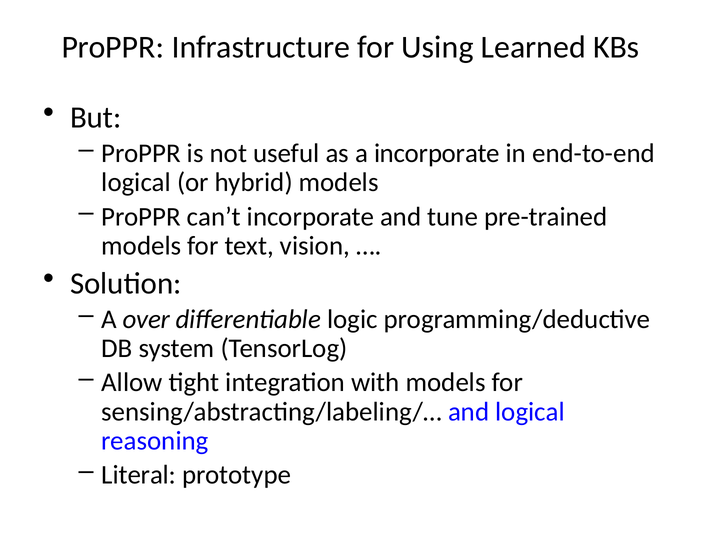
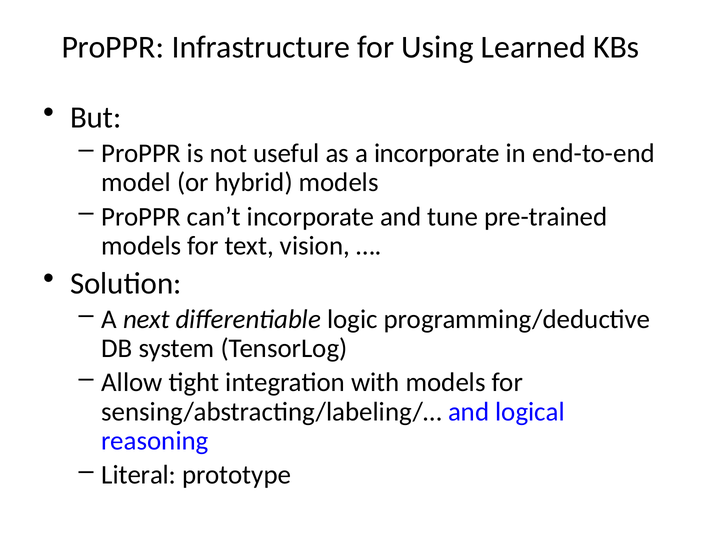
logical: logical -> model (136, 182)
over: over -> next (146, 319)
